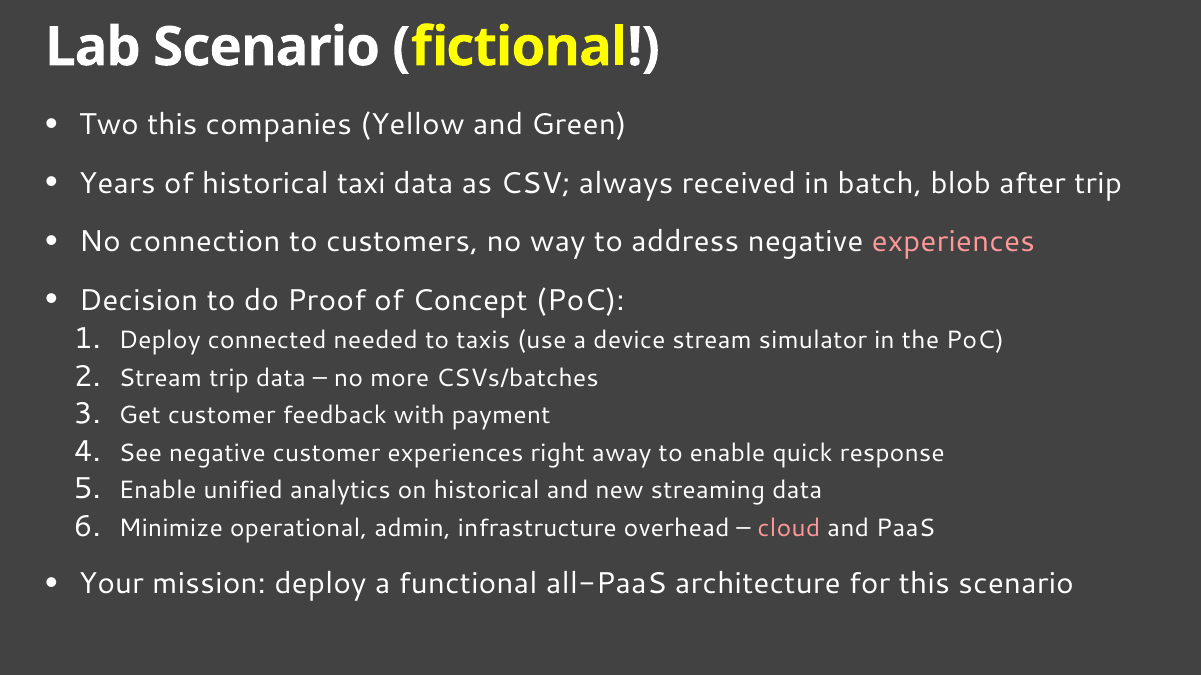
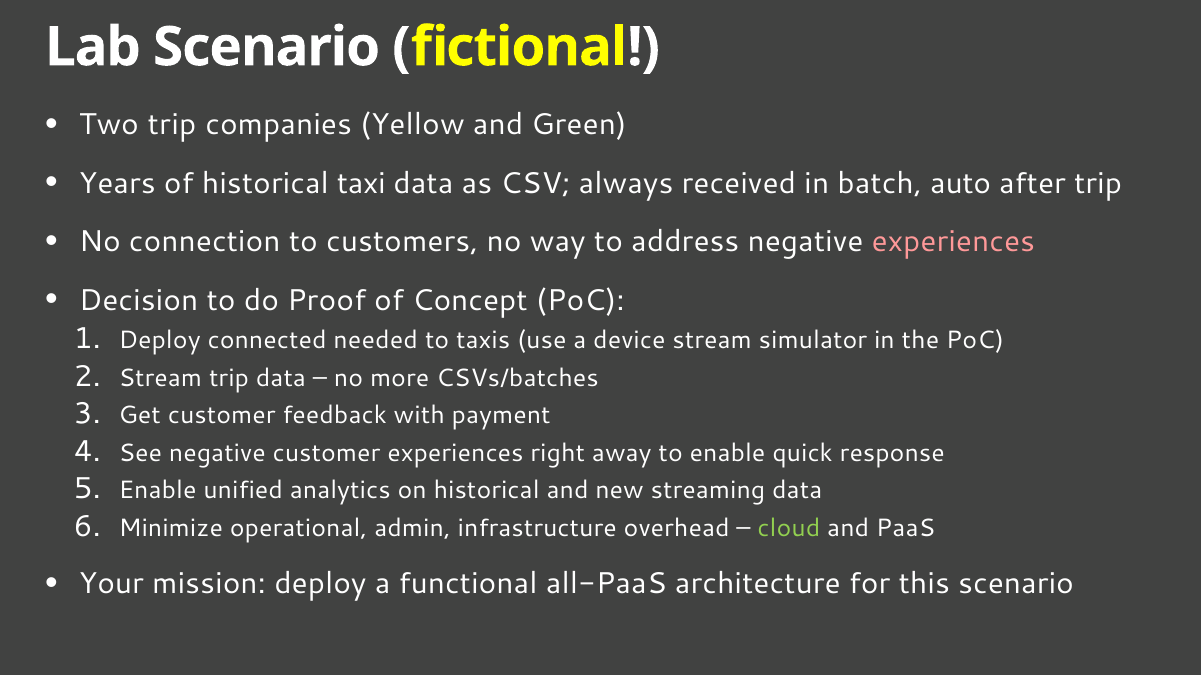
Two this: this -> trip (172, 125)
blob: blob -> auto (961, 183)
cloud colour: pink -> light green (789, 528)
